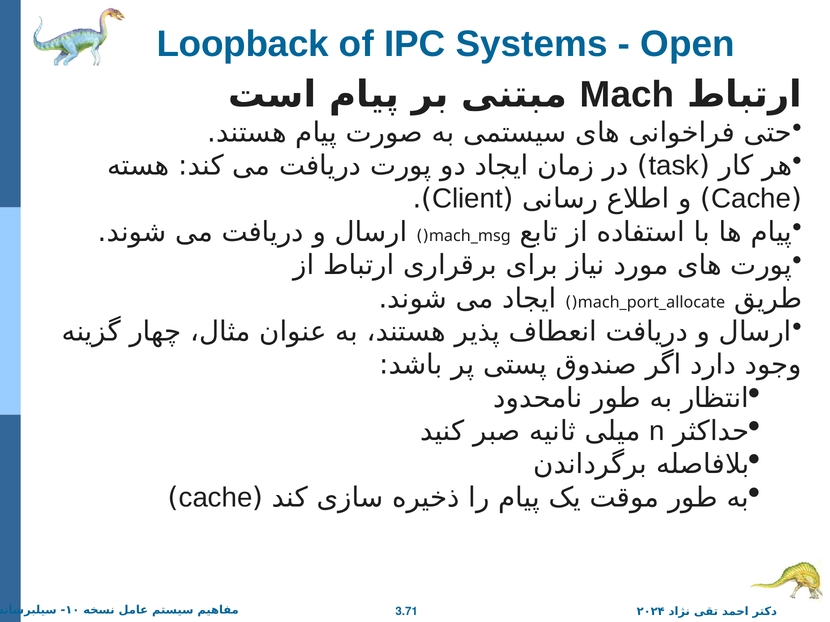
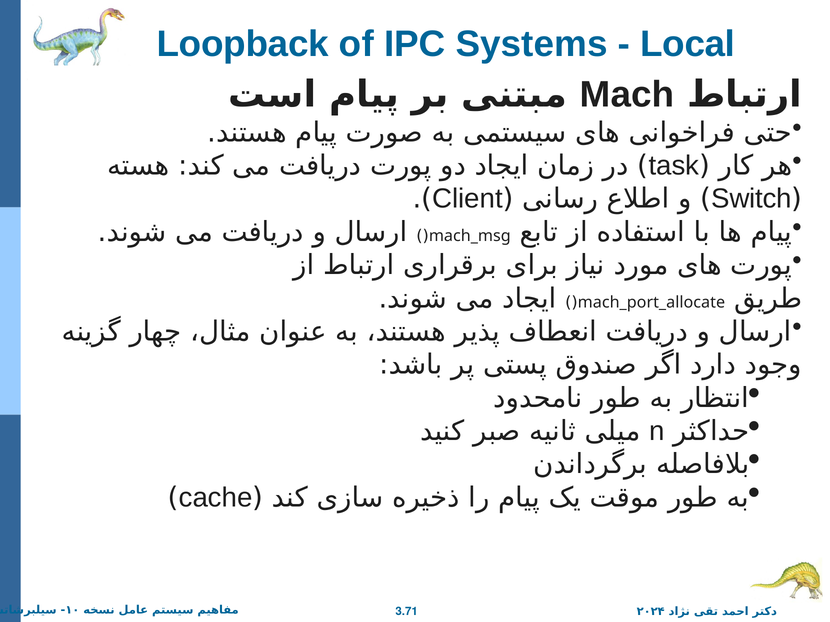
Open: Open -> Local (688, 44)
Cache: Cache -> Switch (751, 199)
